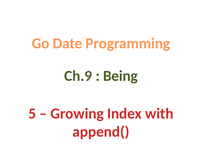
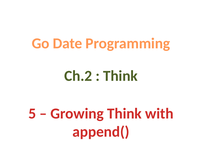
Ch.9: Ch.9 -> Ch.2 (78, 76)
Being: Being -> Think (120, 76)
Growing Index: Index -> Think (124, 113)
